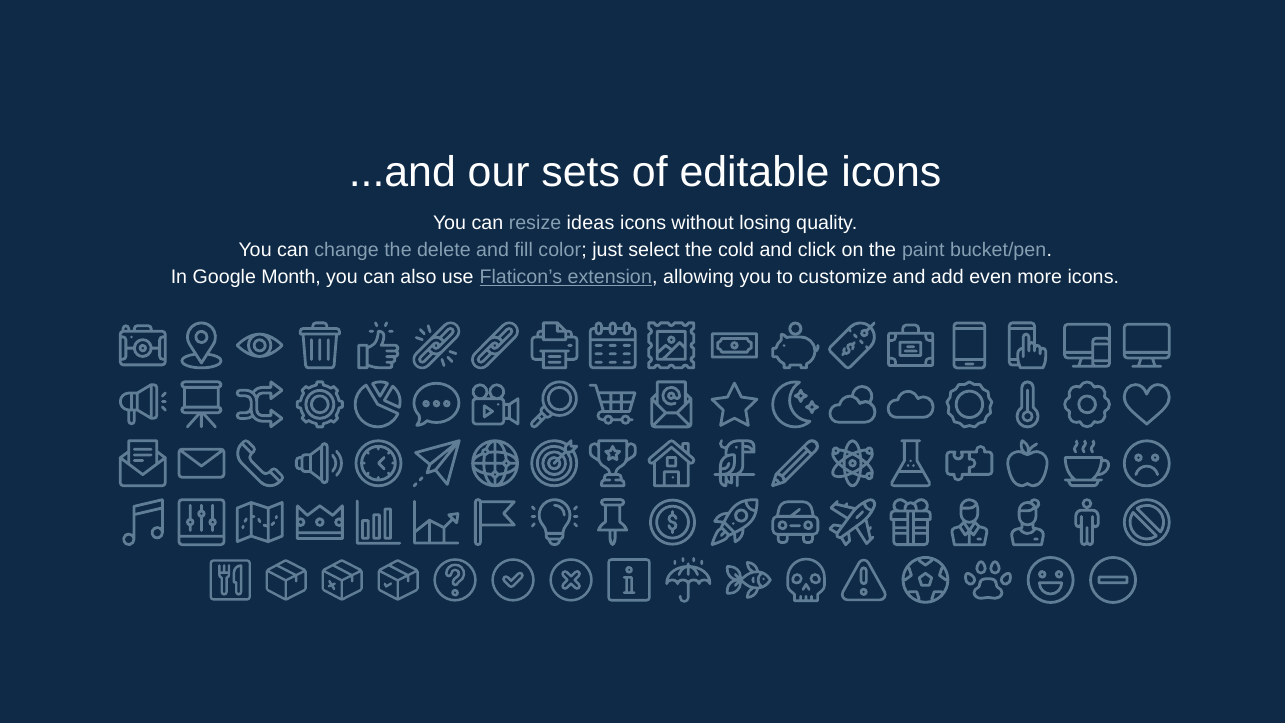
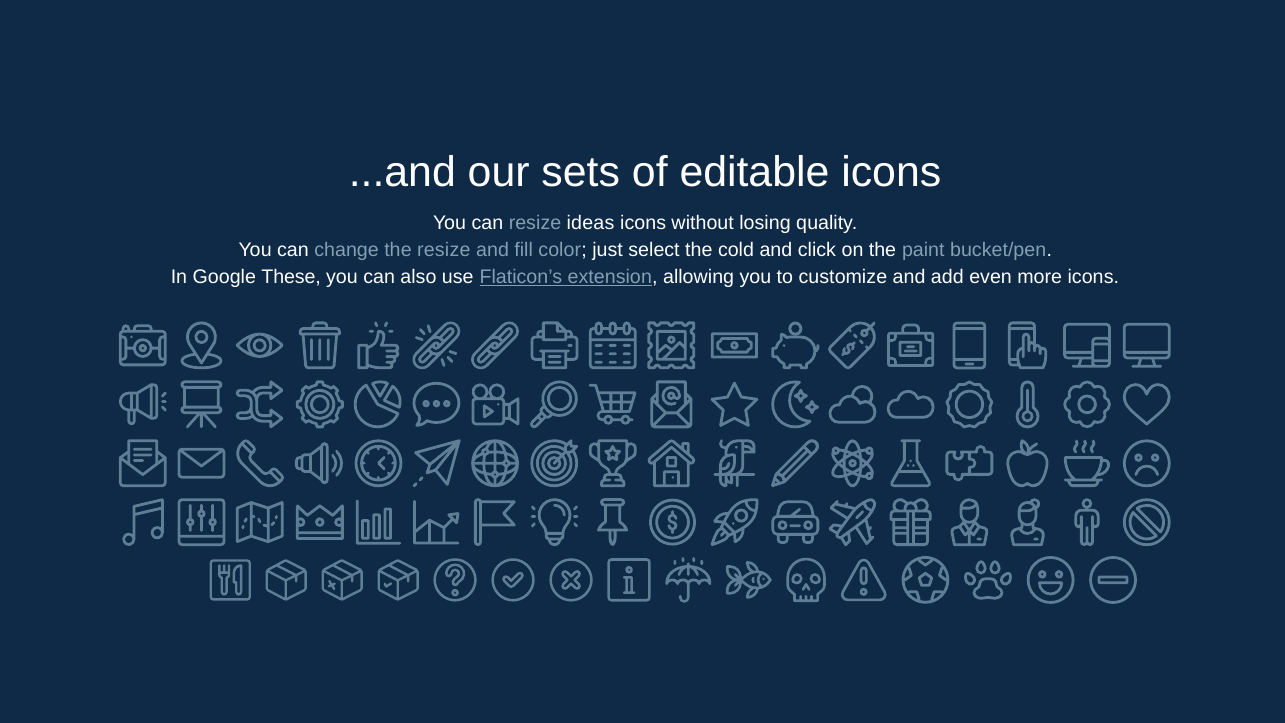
the delete: delete -> resize (444, 250)
Month: Month -> These (291, 277)
